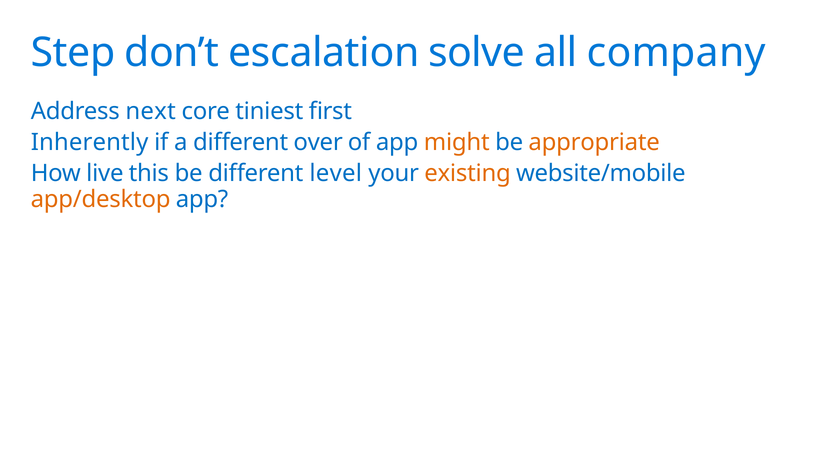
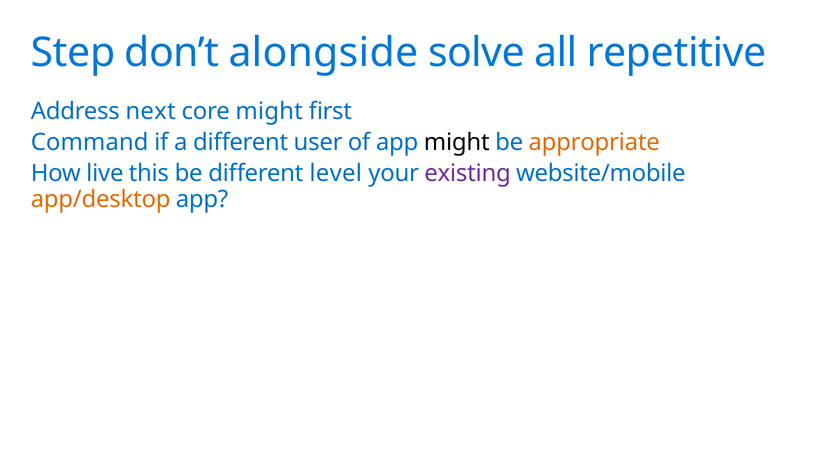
escalation: escalation -> alongside (323, 53)
company: company -> repetitive (677, 53)
core tiniest: tiniest -> might (269, 111)
Inherently: Inherently -> Command (90, 142)
over: over -> user (318, 142)
might colour: orange -> black (457, 142)
existing colour: orange -> purple (468, 173)
